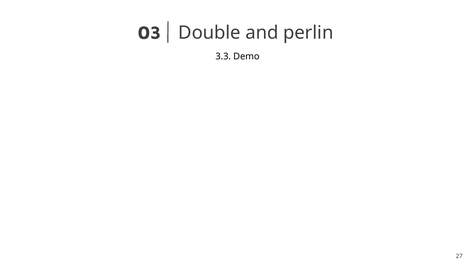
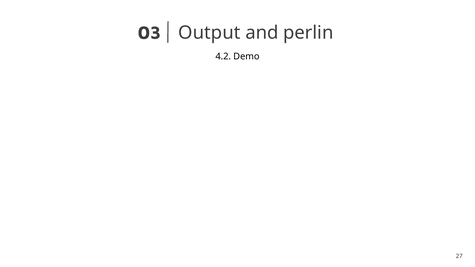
Double: Double -> Output (209, 33)
3.3: 3.3 -> 4.2 (223, 56)
